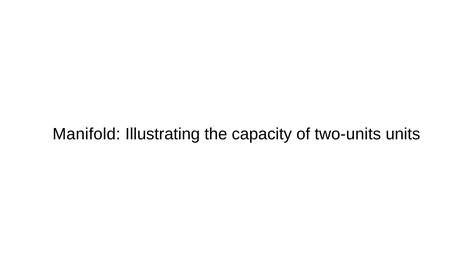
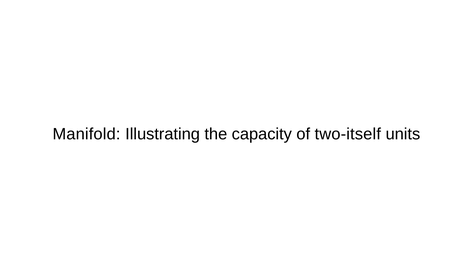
two-units: two-units -> two-itself (348, 134)
